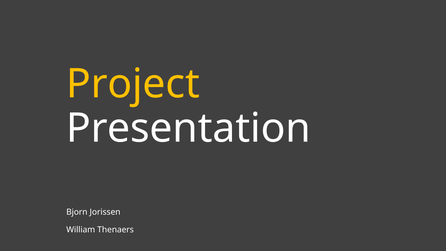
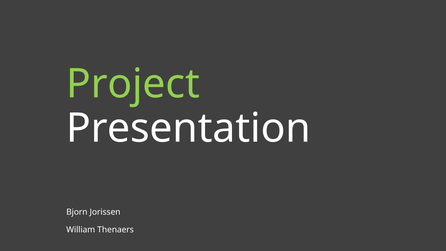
Project colour: yellow -> light green (133, 84)
